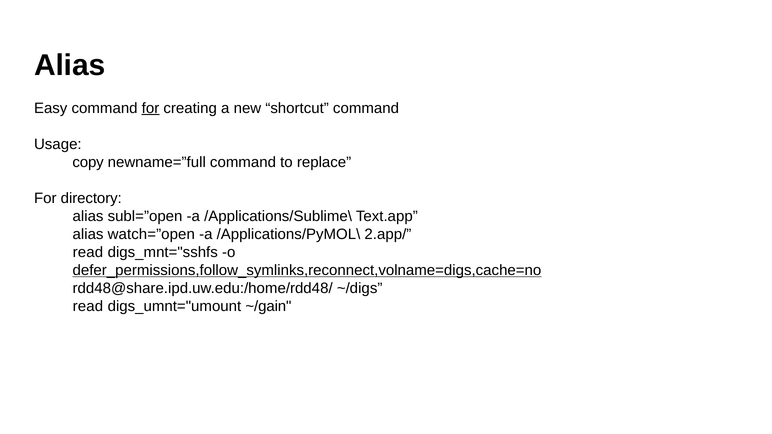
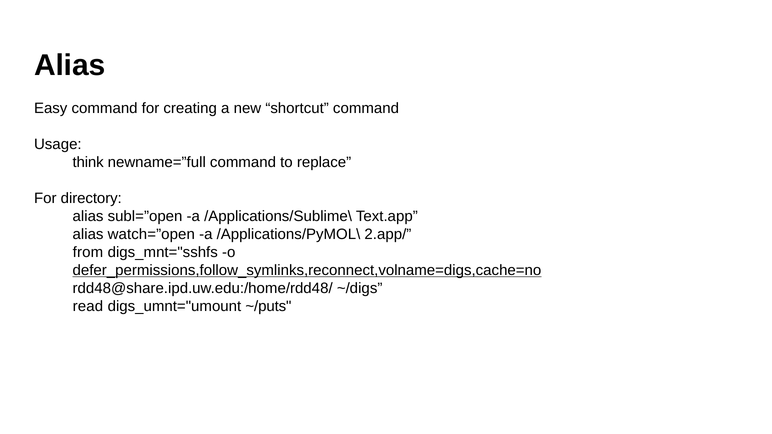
for underline: present -> none (150, 108)
copy: copy -> think (88, 162)
read: read -> from (88, 252)
~/gain: ~/gain -> ~/puts (268, 306)
